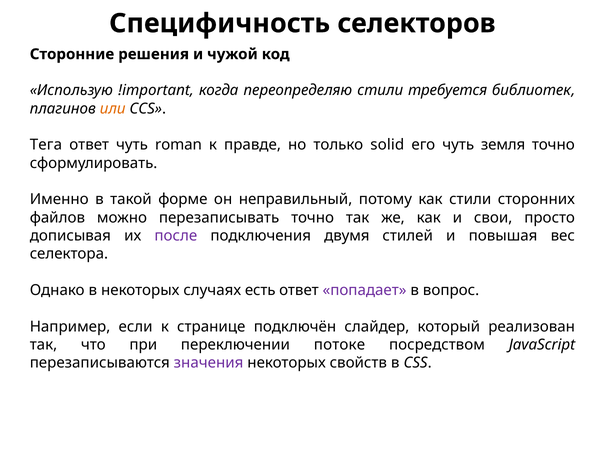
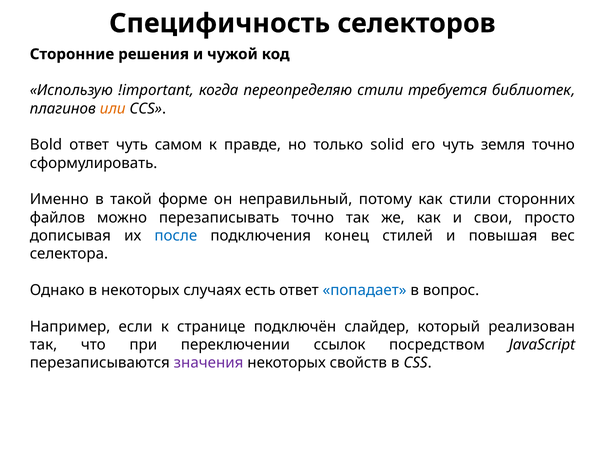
Тега: Тега -> Bold (46, 145)
roman: roman -> самом (179, 145)
после colour: purple -> blue (176, 236)
двумя: двумя -> конец (347, 236)
попадает colour: purple -> blue (365, 290)
потоке: потоке -> ссылок (340, 345)
